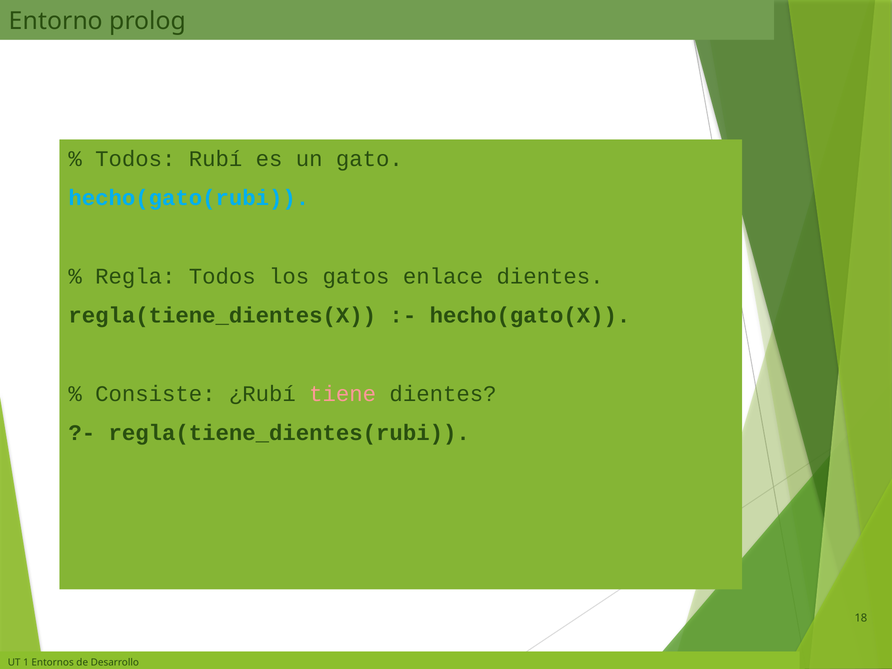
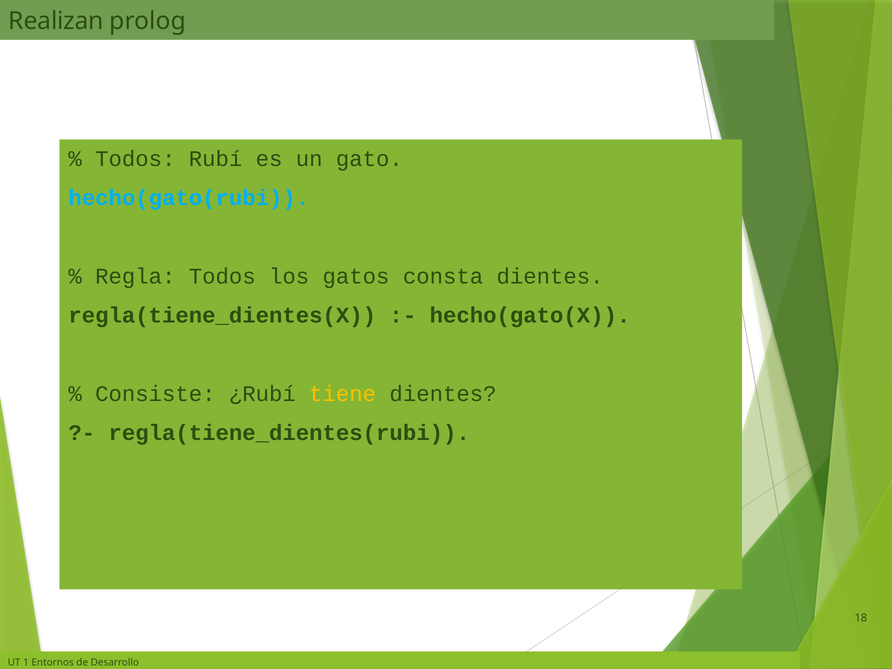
Entorno: Entorno -> Realizan (56, 21)
enlace: enlace -> consta (443, 276)
tiene colour: pink -> yellow (343, 394)
